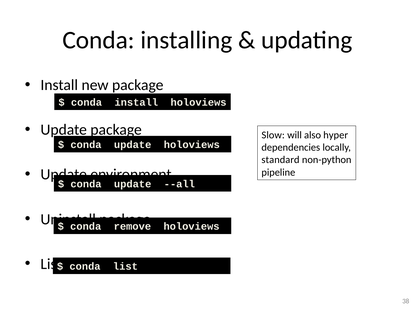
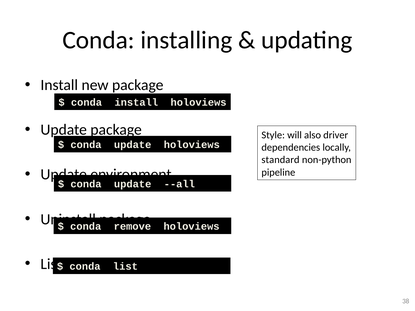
Slow: Slow -> Style (273, 135)
hyper: hyper -> driver (336, 135)
